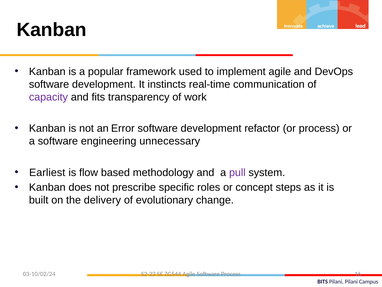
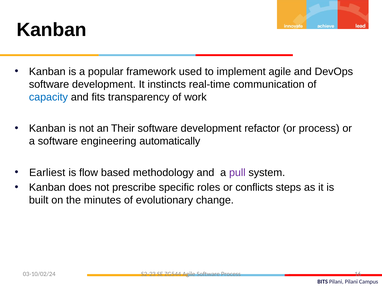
capacity colour: purple -> blue (48, 97)
Error: Error -> Their (123, 128)
unnecessary: unnecessary -> automatically (170, 141)
concept: concept -> conflicts (254, 187)
delivery: delivery -> minutes (102, 200)
